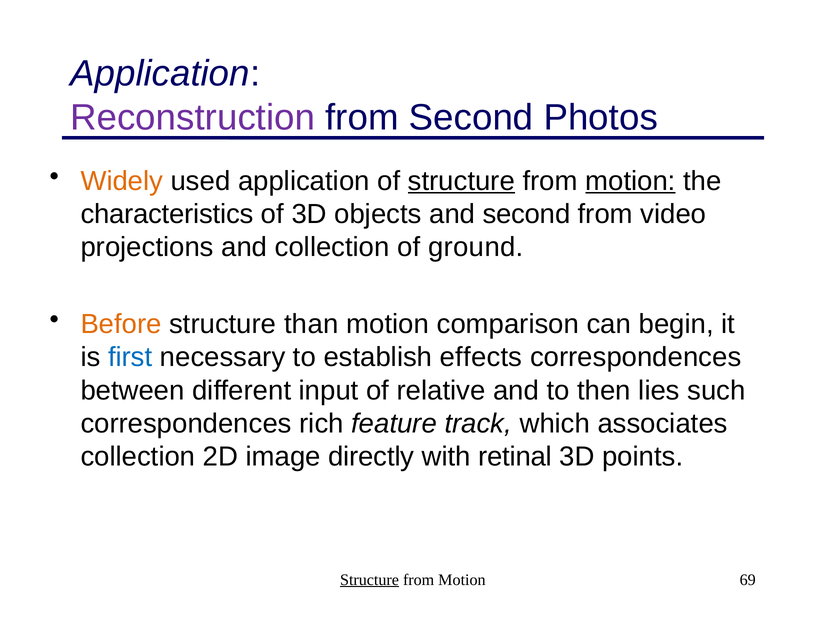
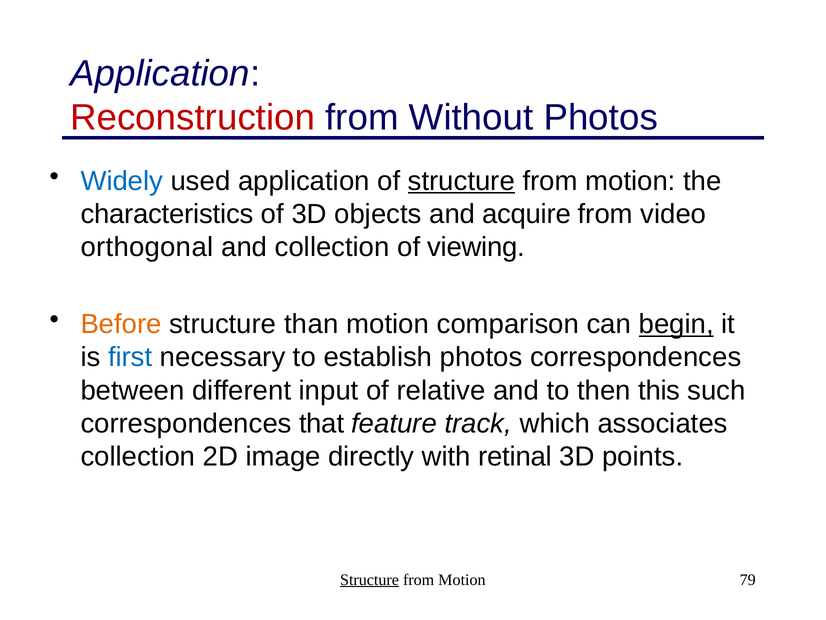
Reconstruction colour: purple -> red (193, 118)
from Second: Second -> Without (471, 118)
Widely colour: orange -> blue (122, 181)
motion underline: present -> none (630, 181)
and second: second -> acquire (527, 214)
projections: projections -> orthogonal (147, 247)
ground: ground -> viewing (476, 247)
begin underline: none -> present (676, 324)
establish effects: effects -> photos (481, 357)
lies: lies -> this (659, 390)
rich: rich -> that (322, 423)
69: 69 -> 79 (748, 579)
